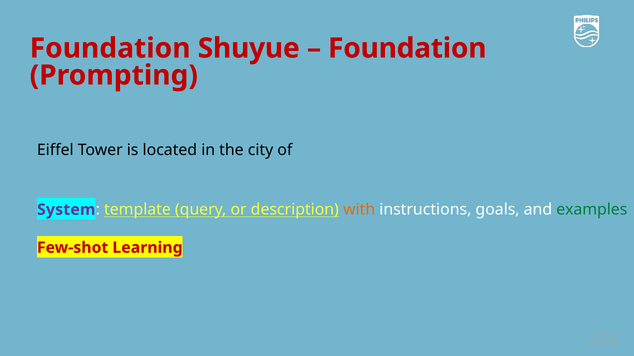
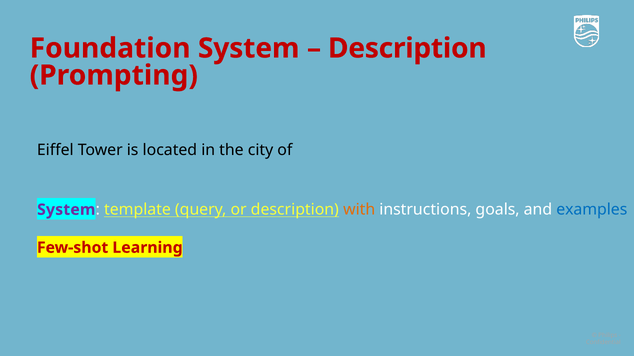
Foundation Shuyue: Shuyue -> System (249, 48)
Foundation: Foundation -> Description (407, 48)
examples colour: green -> blue (592, 210)
